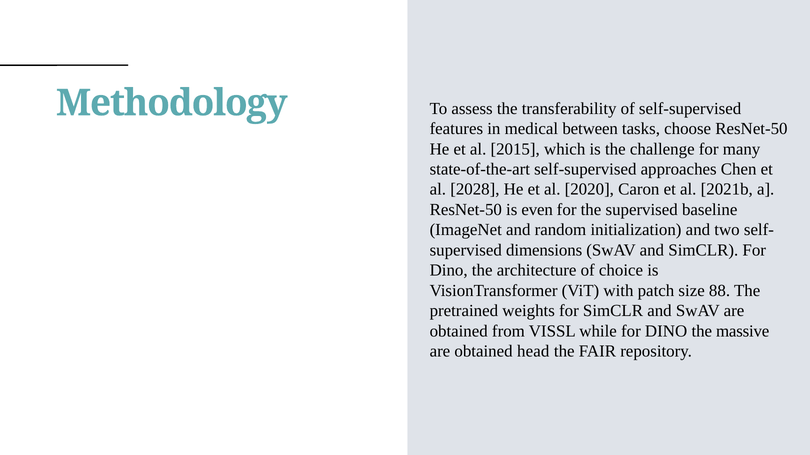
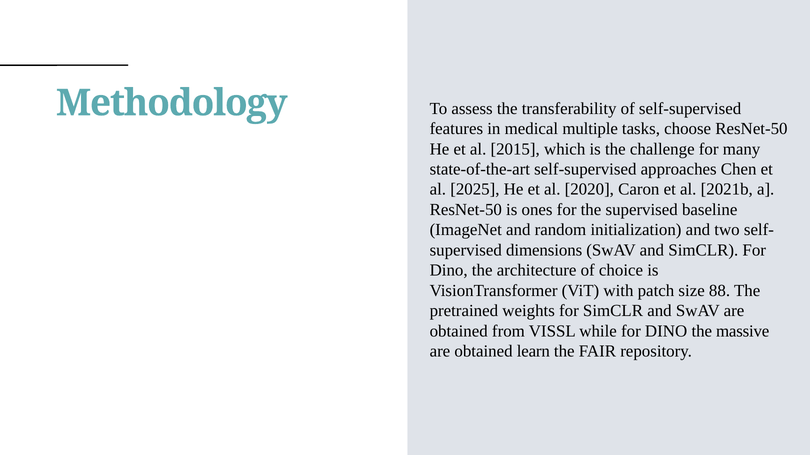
between: between -> multiple (590, 129)
2028: 2028 -> 2025 (475, 190)
even: even -> ones (537, 210)
head: head -> learn (533, 352)
